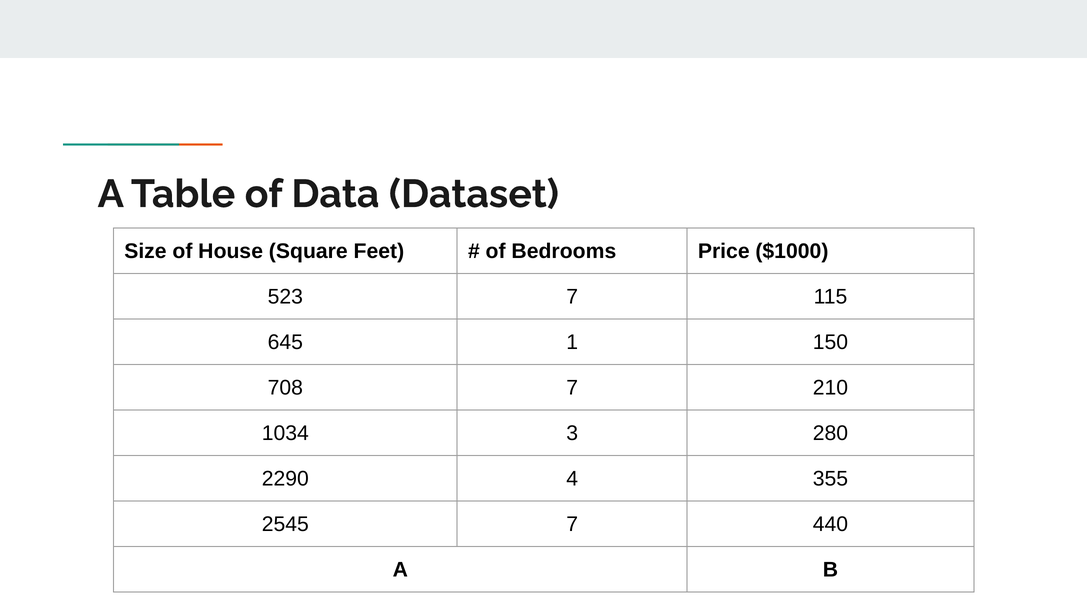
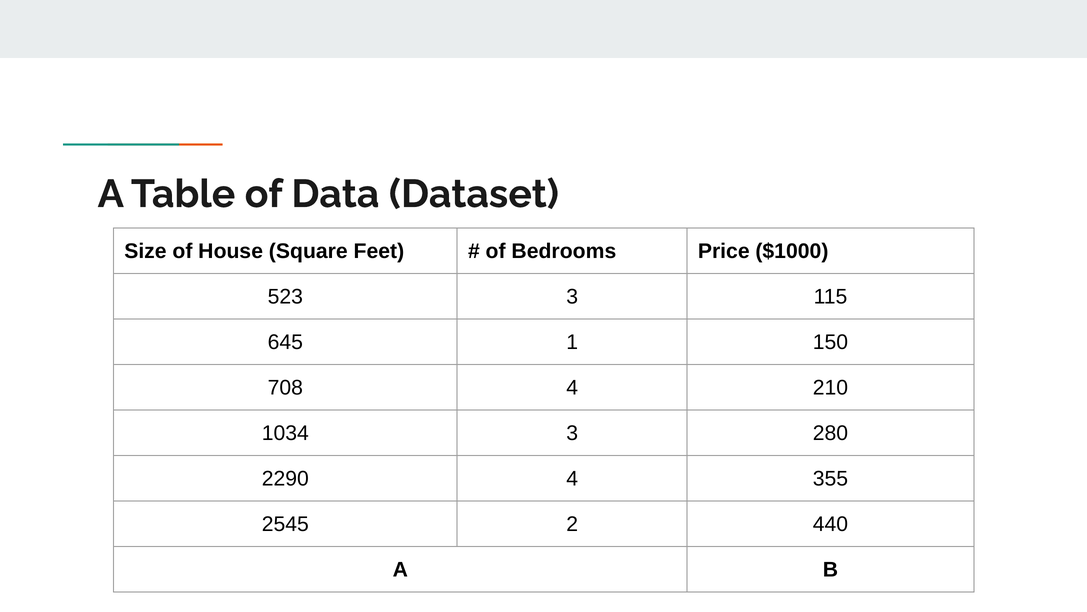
523 7: 7 -> 3 (572, 297)
708 7: 7 -> 4 (572, 387)
2545 7: 7 -> 2 (572, 524)
